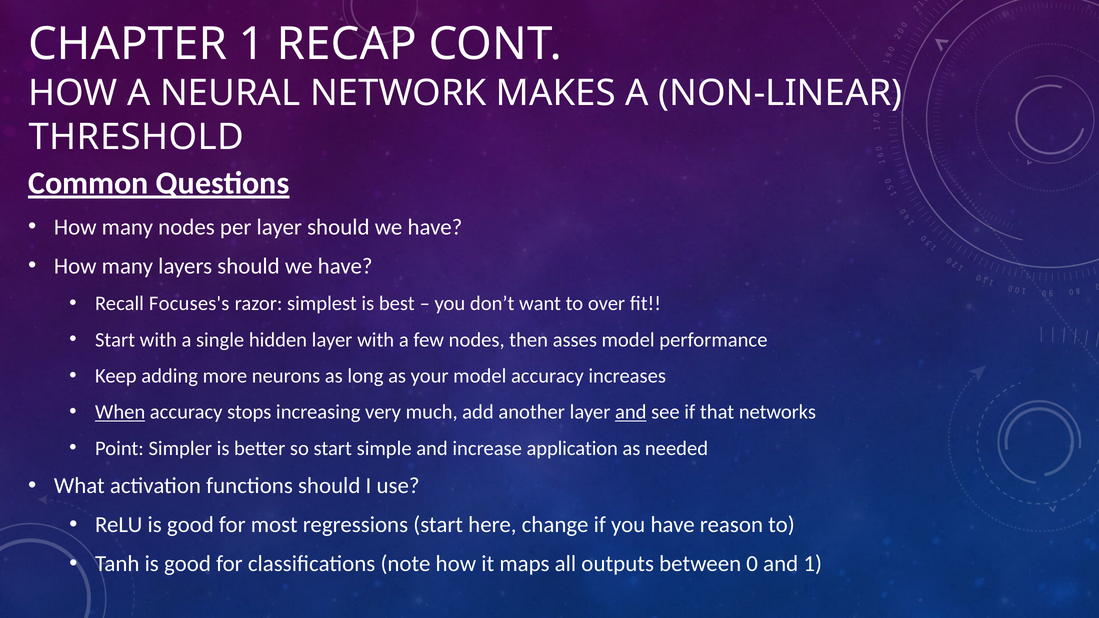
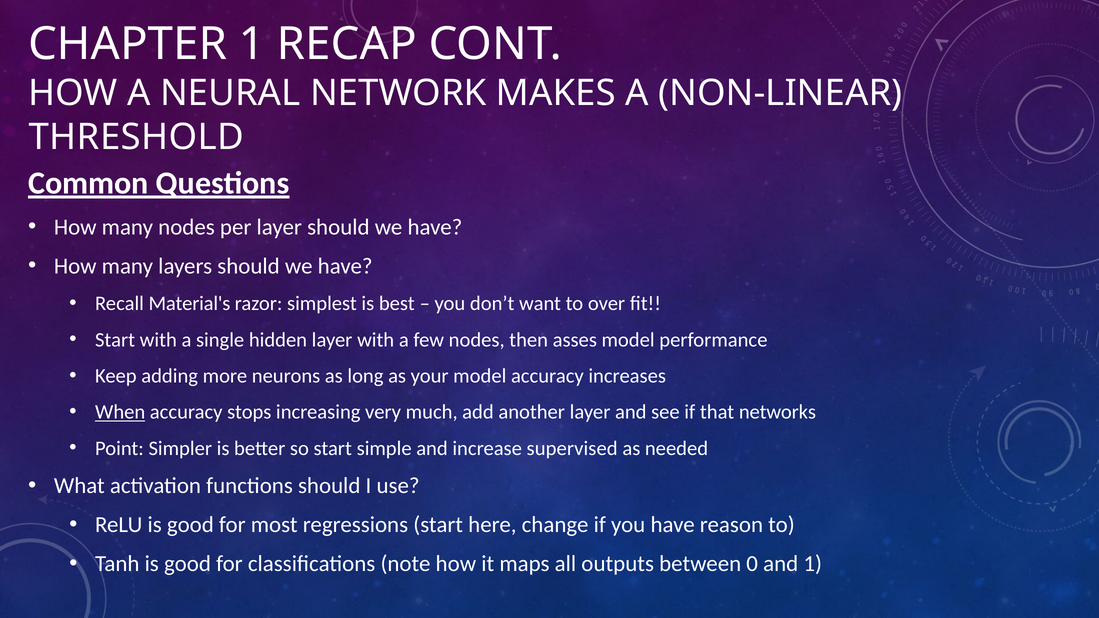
Focuses's: Focuses's -> Material's (189, 304)
and underline: present -> none (631, 412)
application: application -> supervised (572, 448)
